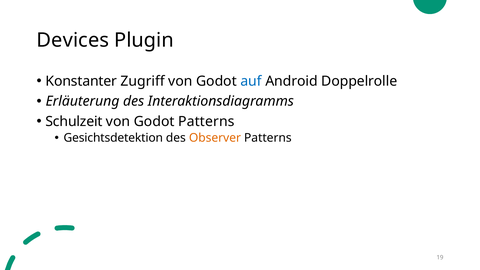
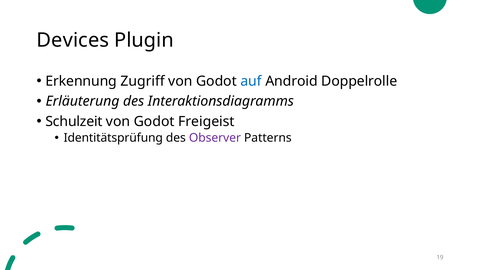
Konstanter: Konstanter -> Erkennung (81, 81)
Godot Patterns: Patterns -> Freigeist (206, 121)
Gesichtsdetektion: Gesichtsdetektion -> Identitätsprüfung (113, 138)
Observer colour: orange -> purple (215, 138)
